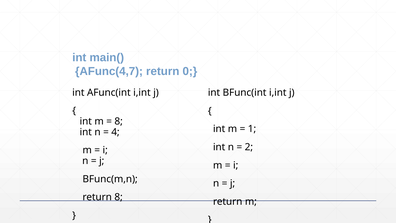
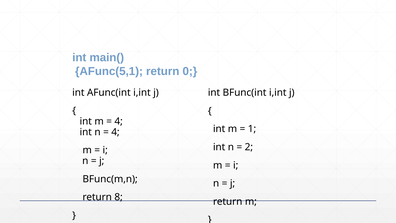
AFunc(4,7: AFunc(4,7 -> AFunc(5,1 (109, 71)
8: 8 -> 4 (119, 121)
